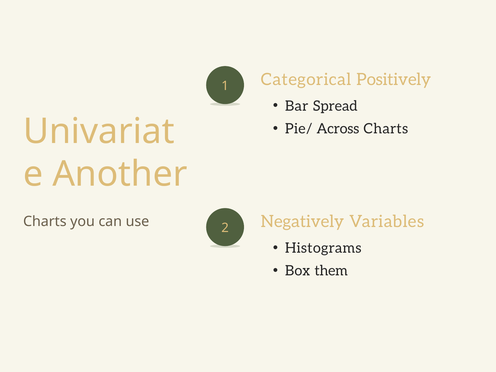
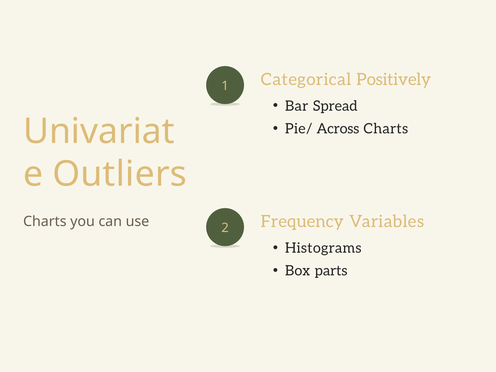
Another: Another -> Outliers (120, 174)
Negatively: Negatively -> Frequency (302, 222)
them: them -> parts (331, 271)
